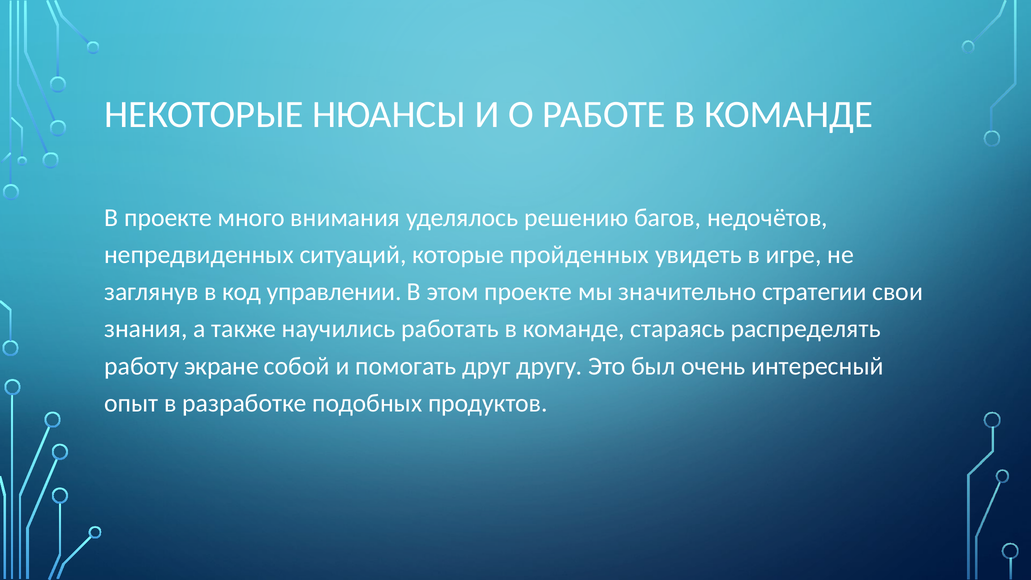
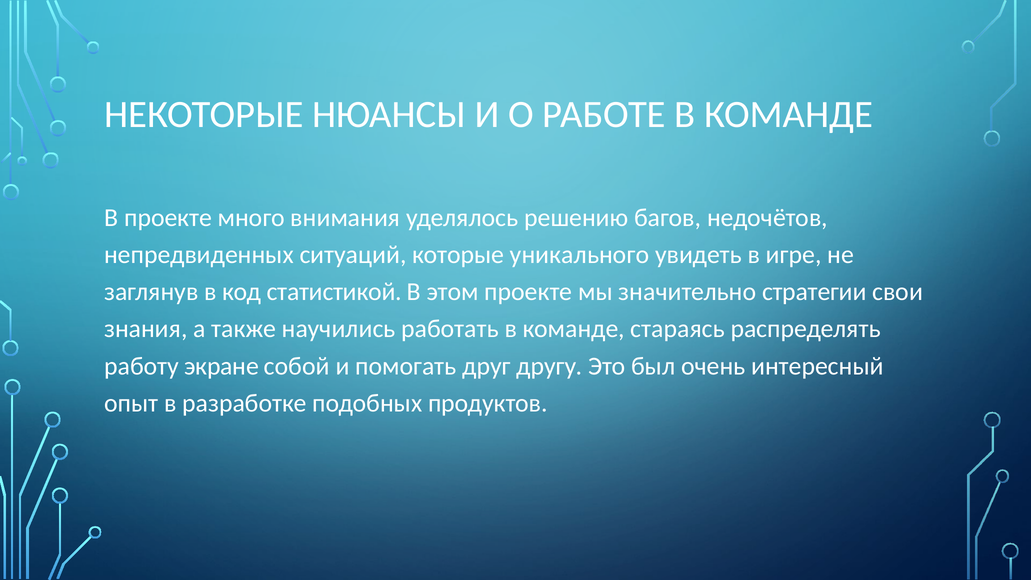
пройденных: пройденных -> уникального (580, 255)
управлении: управлении -> статистикой (334, 292)
